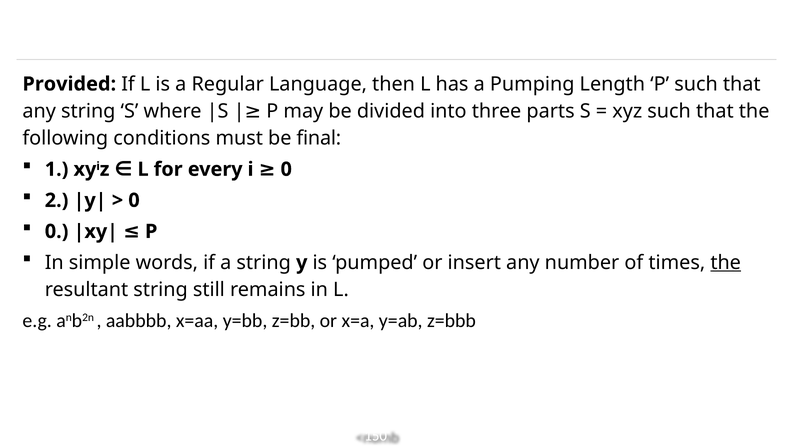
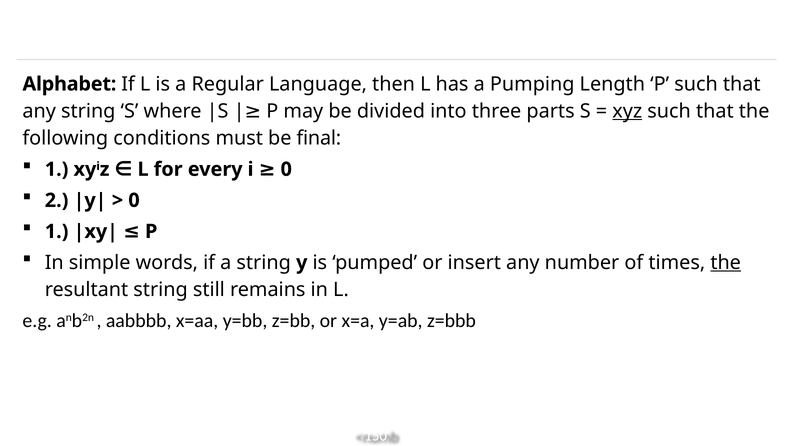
Provided: Provided -> Alphabet (69, 84)
xyz underline: none -> present (627, 111)
0: 0 -> 1 (57, 231)
